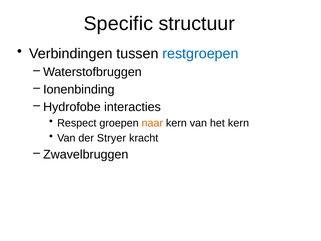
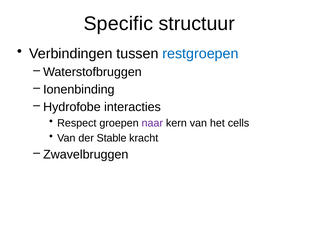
naar colour: orange -> purple (152, 123)
het kern: kern -> cells (239, 123)
Stryer: Stryer -> Stable (112, 138)
